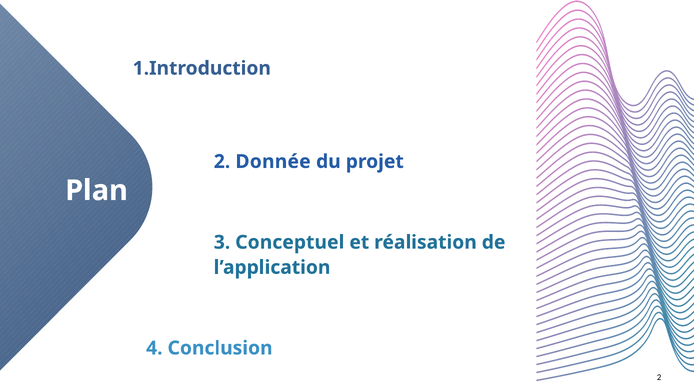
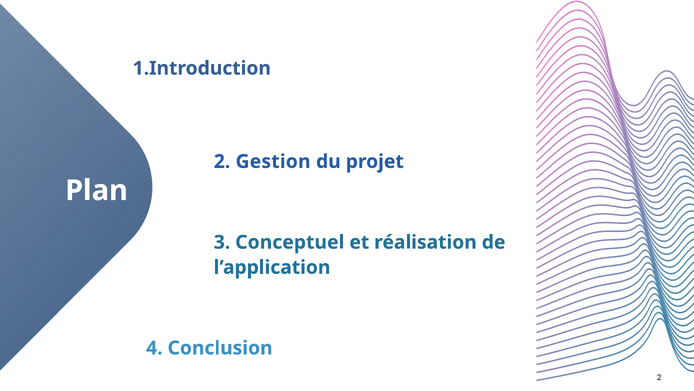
Donnée: Donnée -> Gestion (273, 161)
